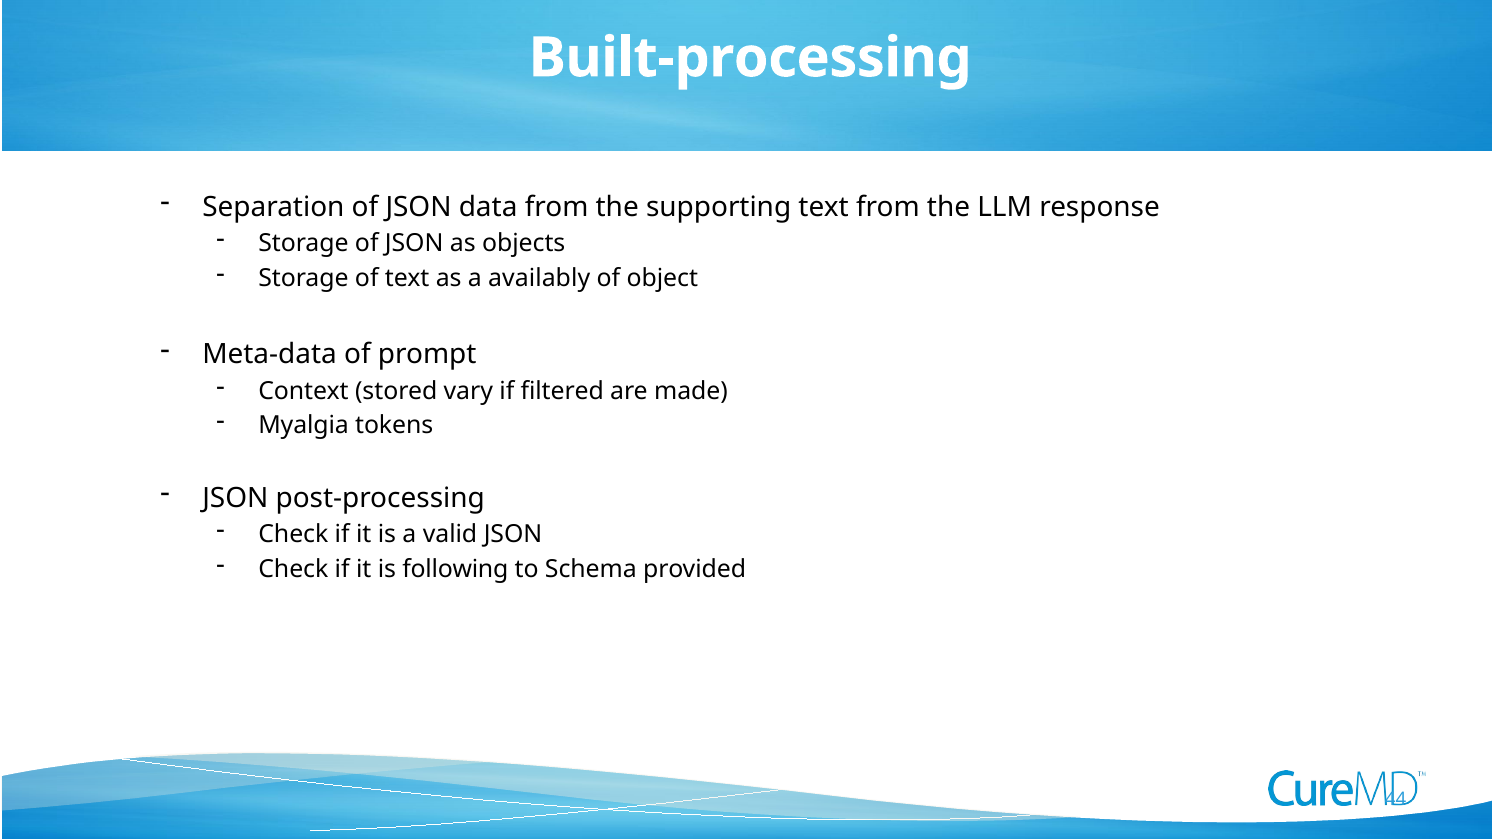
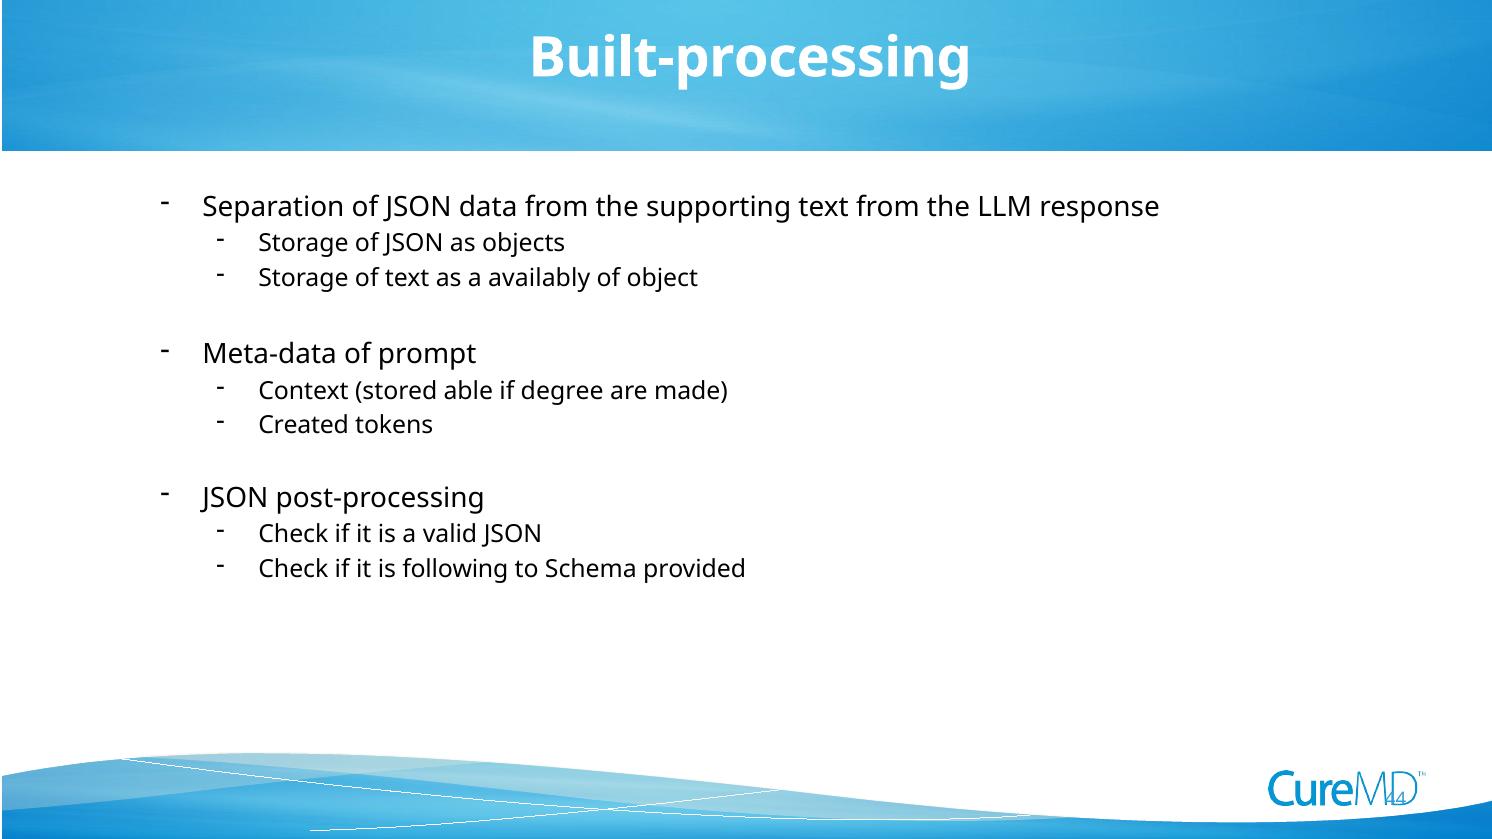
vary: vary -> able (468, 391)
filtered: filtered -> degree (562, 391)
Myalgia: Myalgia -> Created (304, 426)
